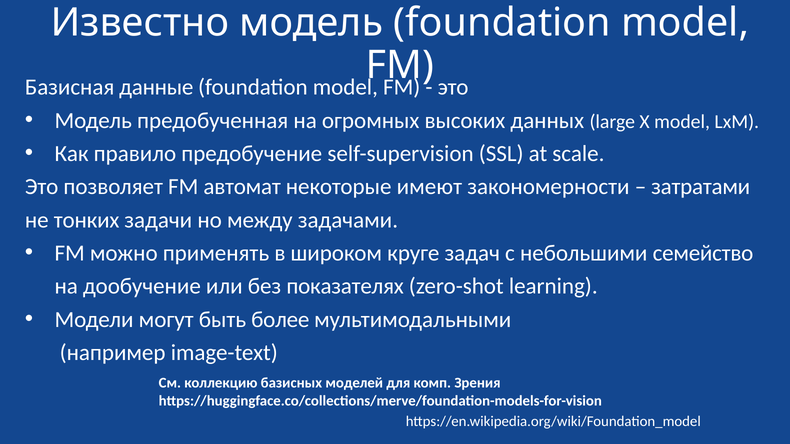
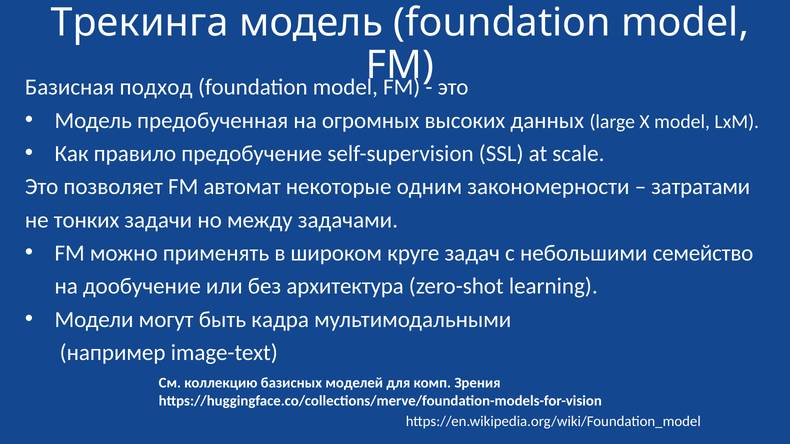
Известно: Известно -> Трекинга (140, 23)
данные: данные -> подход (156, 87)
имеют: имеют -> одним (429, 187)
показателях: показателях -> архитектура (345, 287)
более: более -> кадра (280, 320)
